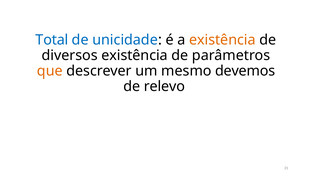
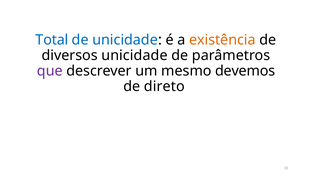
diversos existência: existência -> unicidade (134, 55)
que colour: orange -> purple (50, 71)
relevo: relevo -> direto (164, 86)
